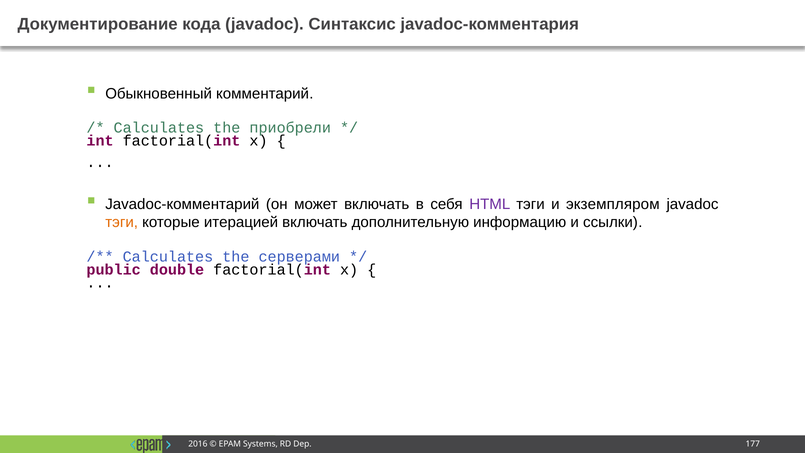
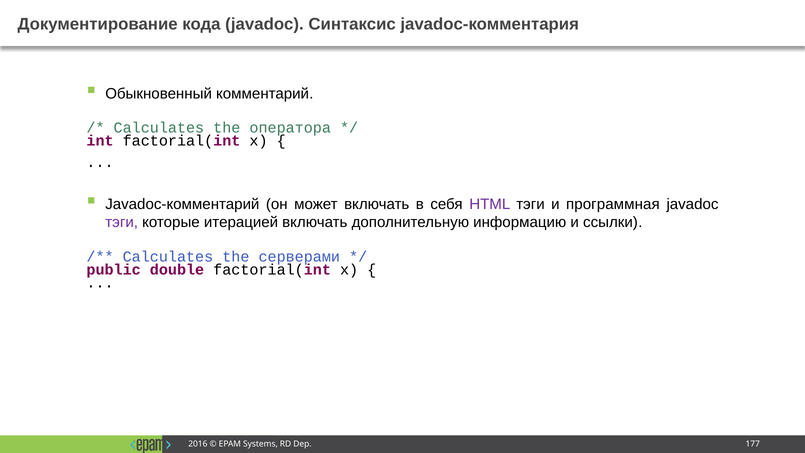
приобрели: приобрели -> оператора (290, 128)
экземпляром: экземпляром -> программная (613, 204)
тэги colour: orange -> purple (122, 222)
